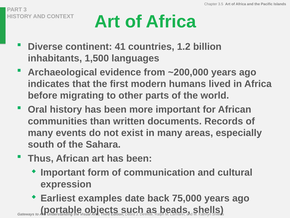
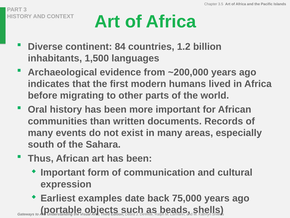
41: 41 -> 84 (120, 46)
